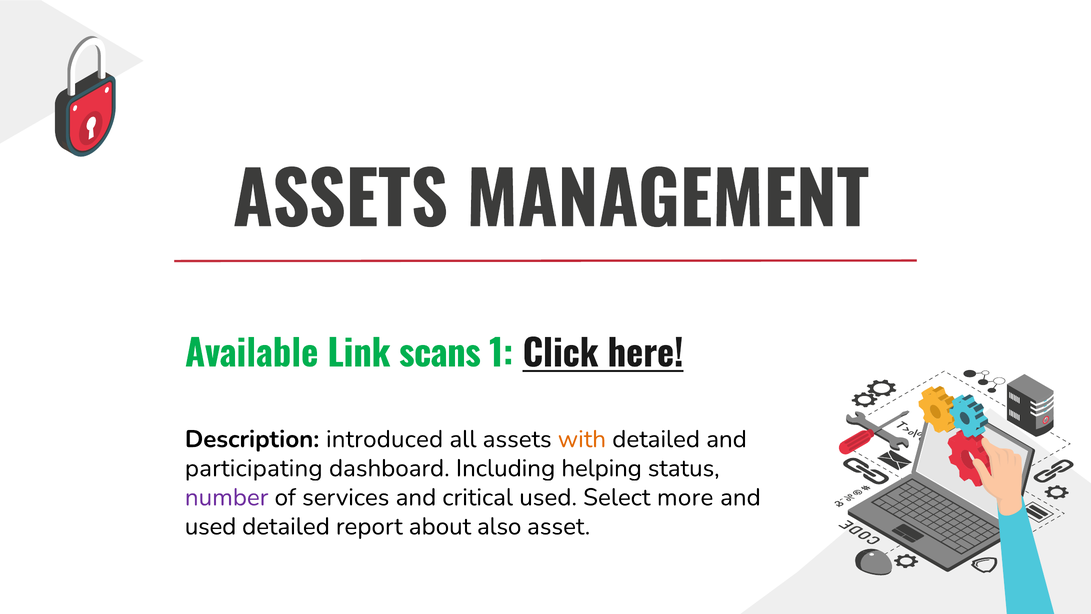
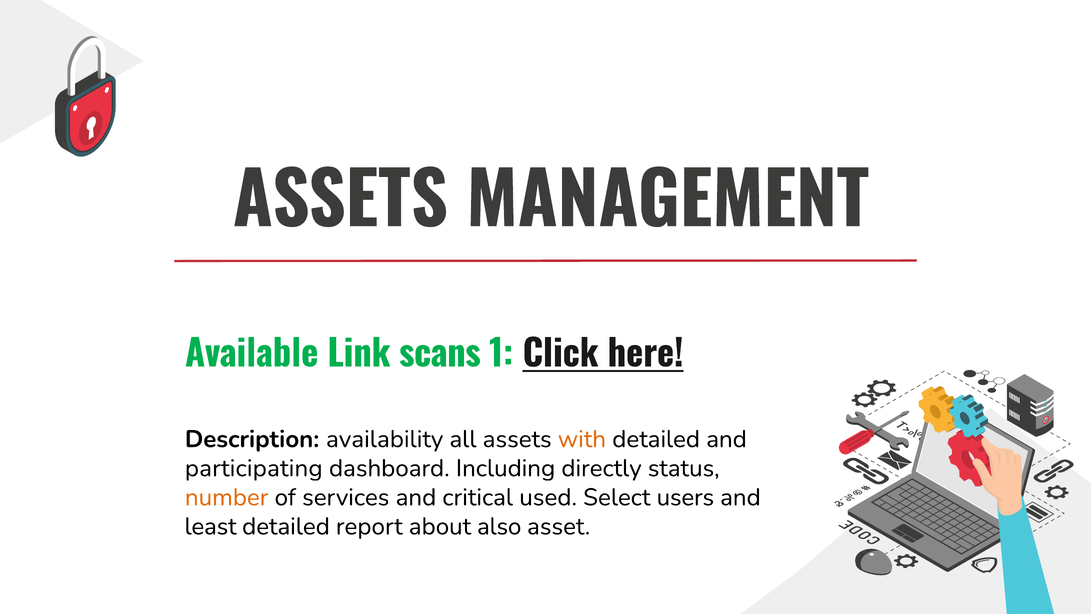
introduced: introduced -> availability (385, 439)
helping: helping -> directly (602, 468)
number colour: purple -> orange (227, 497)
more: more -> users (685, 497)
used: used -> least (211, 526)
